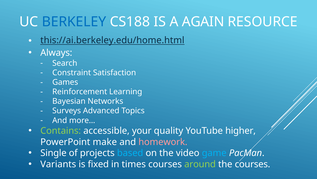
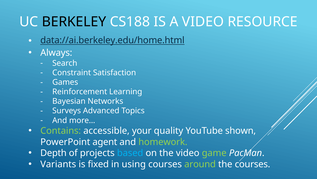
BERKELEY colour: blue -> black (74, 22)
A AGAIN: AGAIN -> VIDEO (203, 22)
this://ai.berkeley.edu/home.html: this://ai.berkeley.edu/home.html -> data://ai.berkeley.edu/home.html (112, 40)
higher: higher -> shown (241, 130)
make: make -> agent (105, 141)
homework colour: pink -> light green (163, 141)
Single: Single -> Depth (53, 153)
game colour: light blue -> light green (214, 153)
times: times -> using (134, 164)
